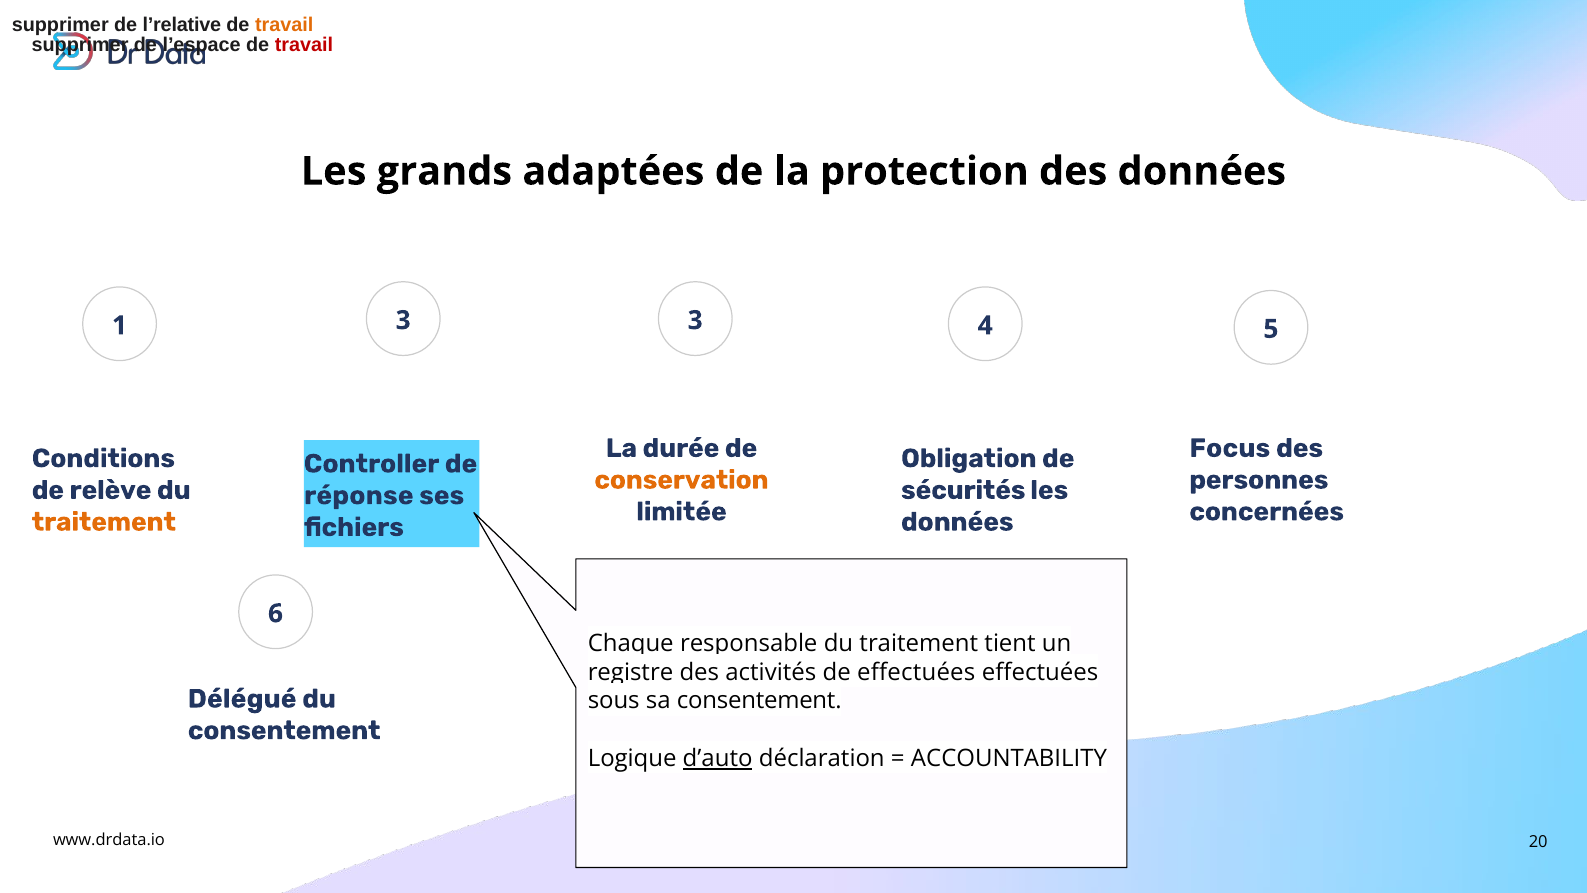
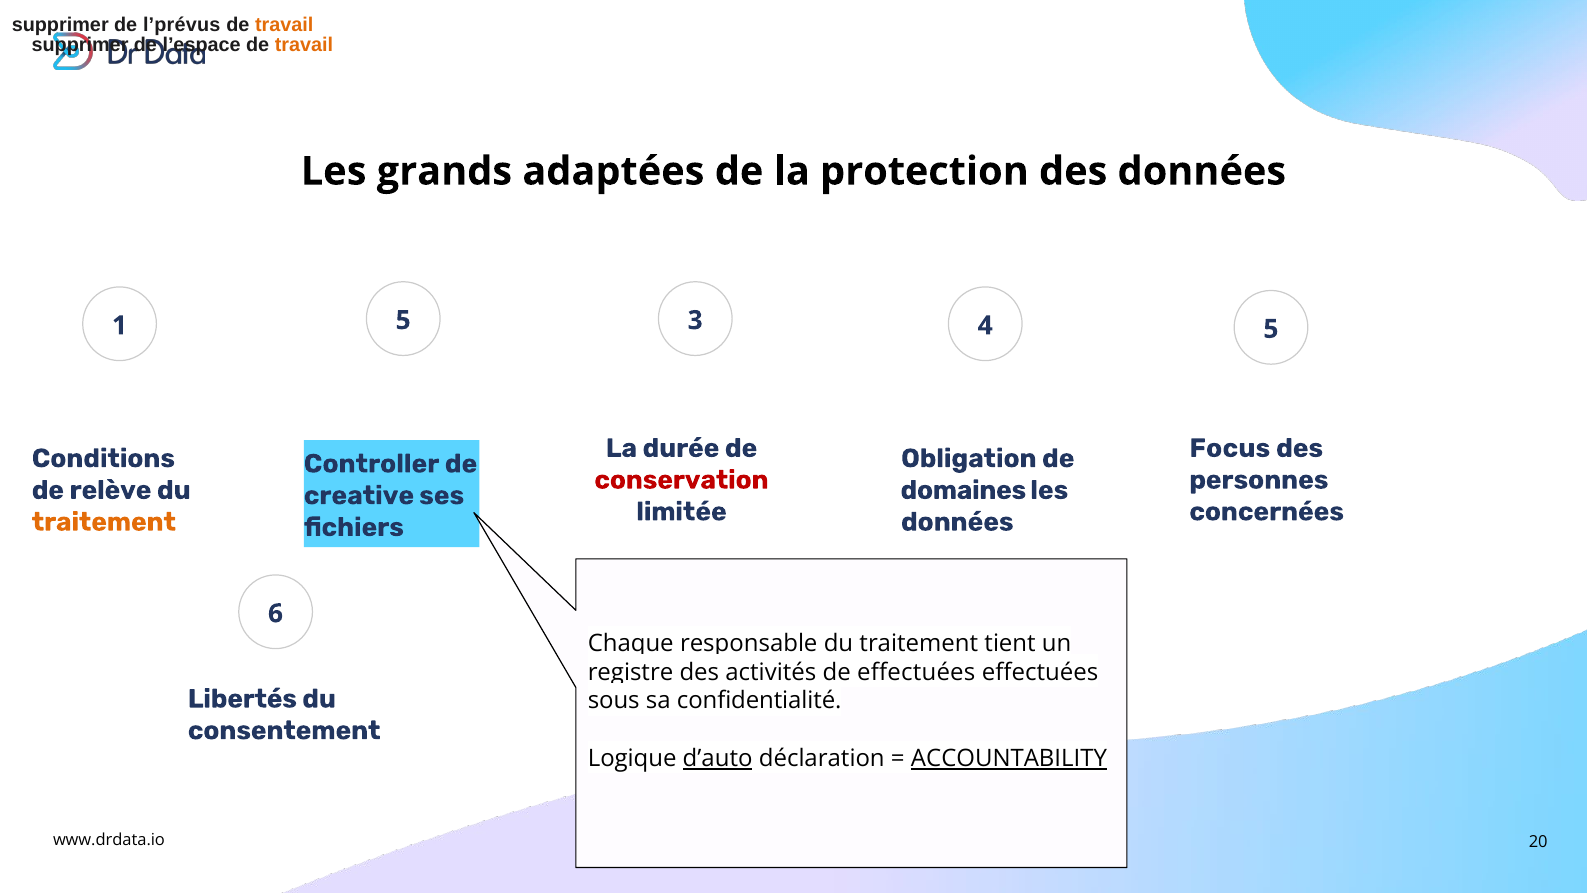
l’relative: l’relative -> l’prévus (182, 25)
travail colour: red -> orange (304, 45)
1 3: 3 -> 5 (403, 320)
conservation colour: orange -> red (681, 480)
sécurités: sécurités -> domaines (963, 490)
réponse: réponse -> creative (359, 495)
sa consentement: consentement -> confidentialité (759, 701)
Délégué: Délégué -> Libertés (242, 699)
ACCOUNTABILITY underline: none -> present (1009, 758)
